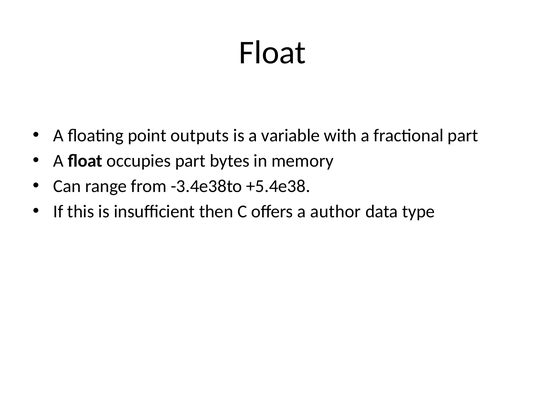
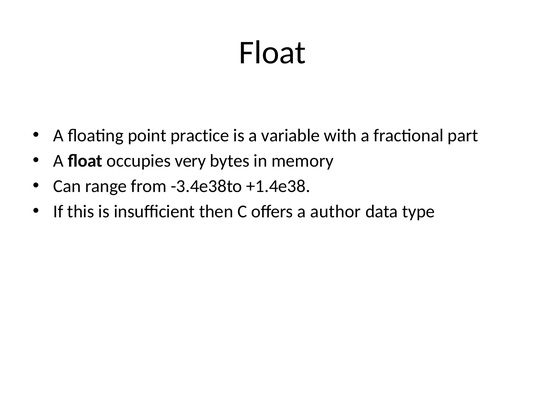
outputs: outputs -> practice (200, 136)
occupies part: part -> very (190, 161)
+5.4e38: +5.4e38 -> +1.4e38 (278, 187)
